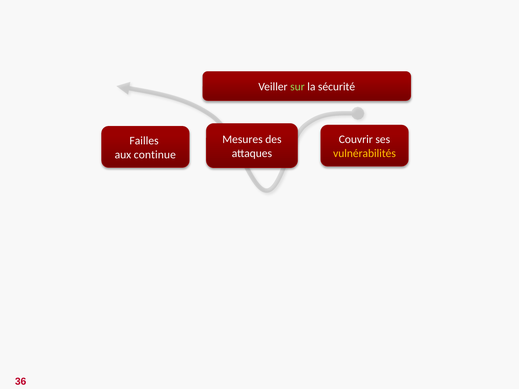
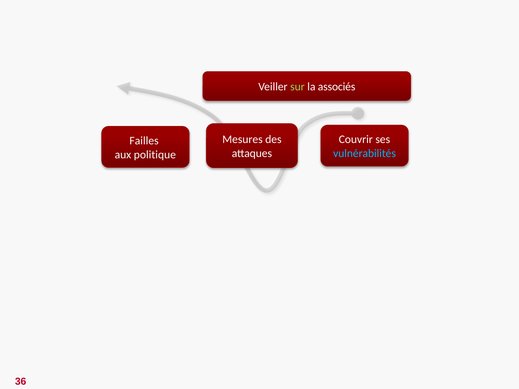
sécurité: sécurité -> associés (337, 87)
vulnérabilités colour: yellow -> light blue (364, 153)
continue: continue -> politique (155, 155)
